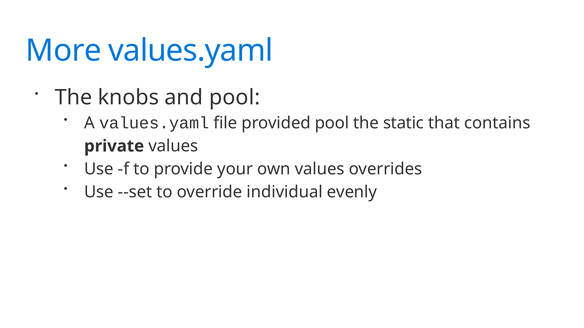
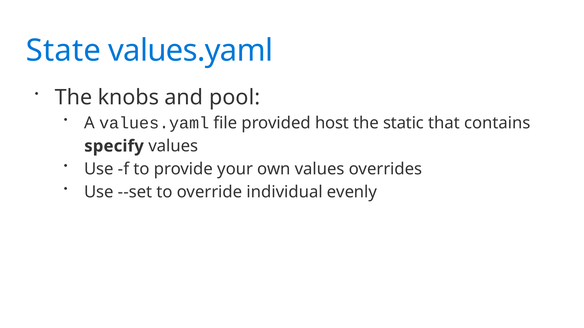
More: More -> State (63, 51)
provided pool: pool -> host (332, 123)
private: private -> specify (114, 146)
